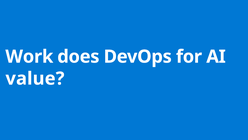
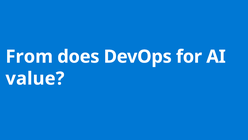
Work: Work -> From (29, 56)
